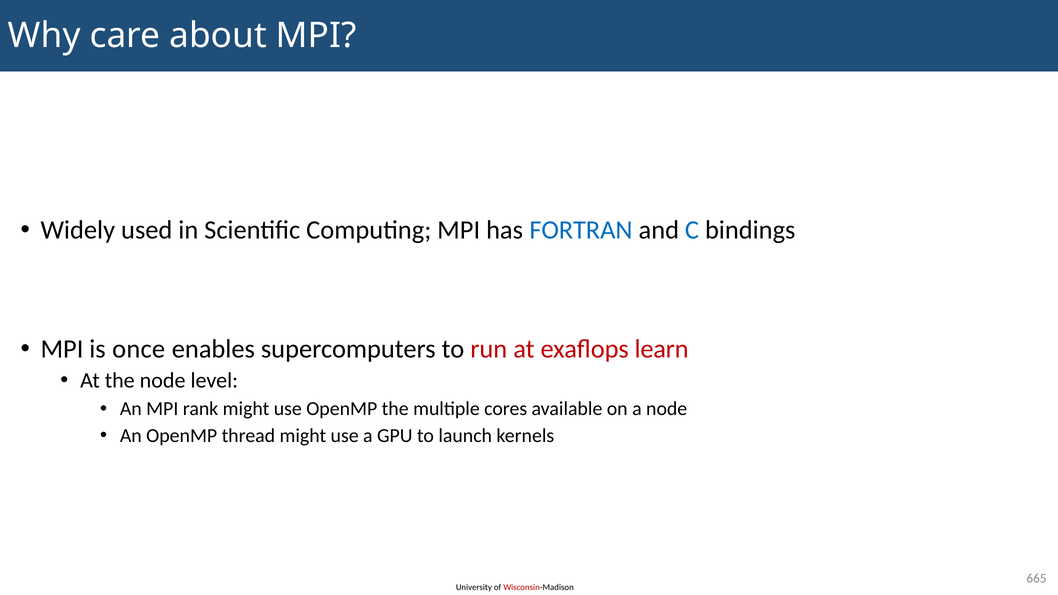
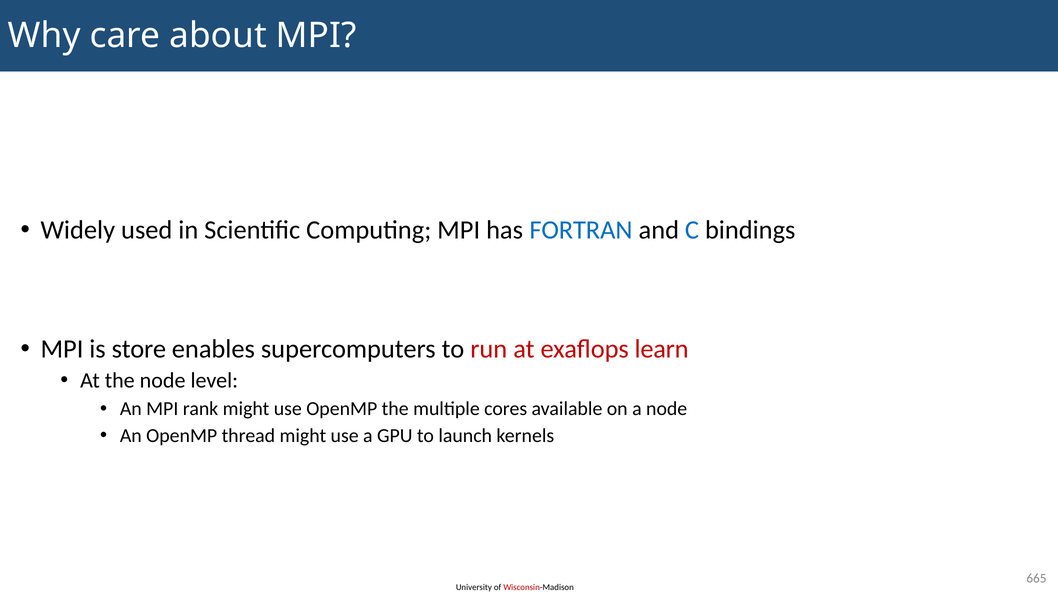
once: once -> store (139, 349)
